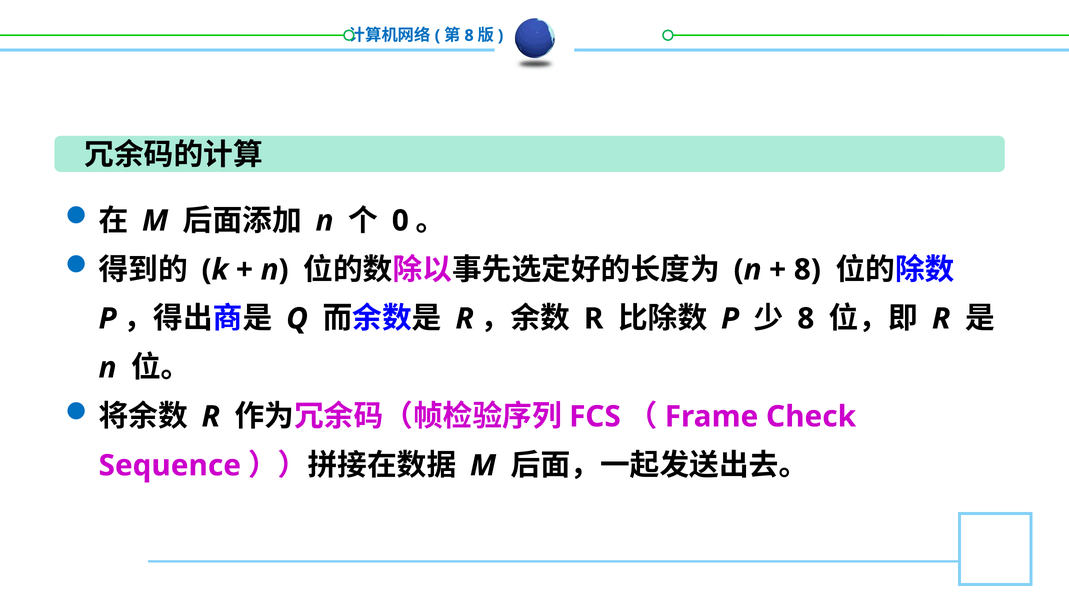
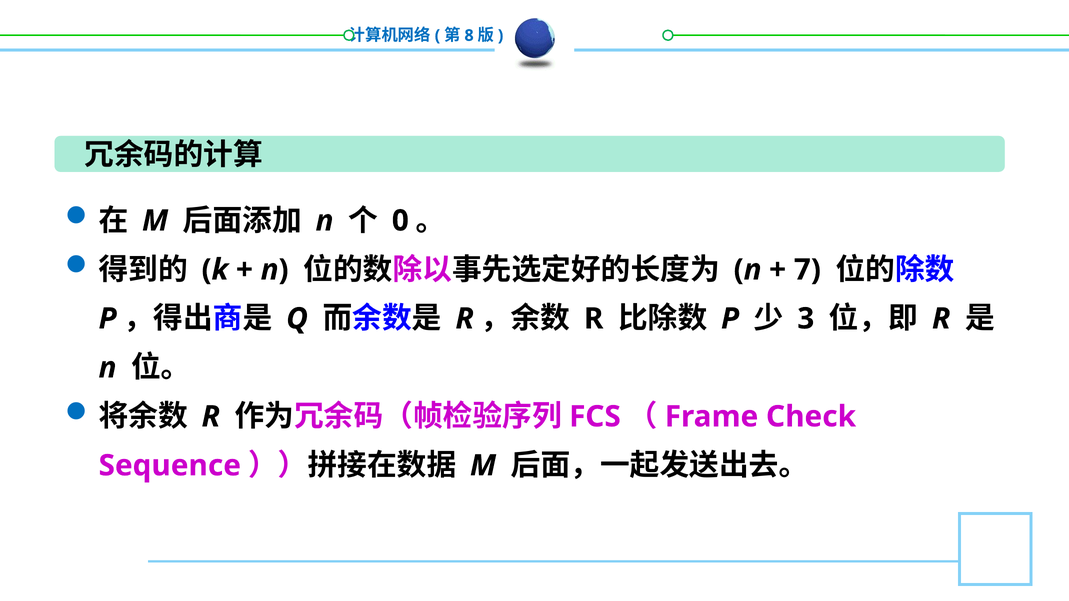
8: 8 -> 7 (807, 270)
8: 8 -> 3 (806, 319)
